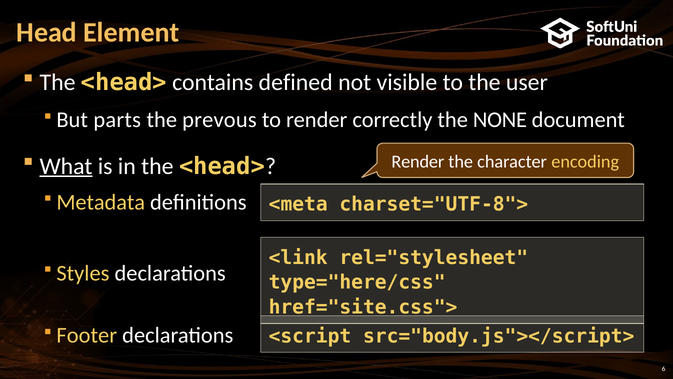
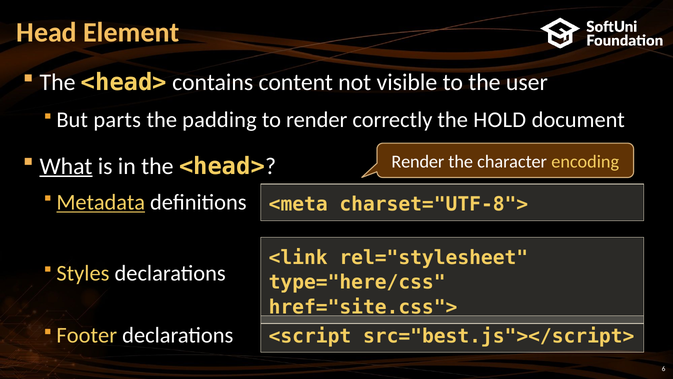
defined: defined -> content (296, 82)
prevous: prevous -> padding (219, 120)
NONE: NONE -> HOLD (500, 120)
Metadata underline: none -> present (101, 202)
src="body.js"></script>: src="body.js"></script> -> src="best.js"></script> (499, 336)
